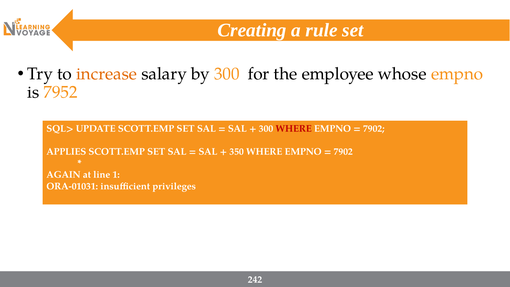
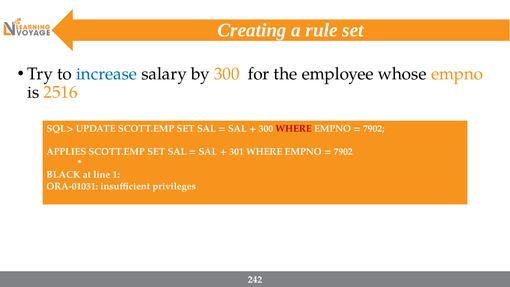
increase colour: orange -> blue (107, 74)
7952: 7952 -> 2516 (61, 92)
350: 350 -> 301 (237, 152)
AGAIN: AGAIN -> BLACK (63, 175)
